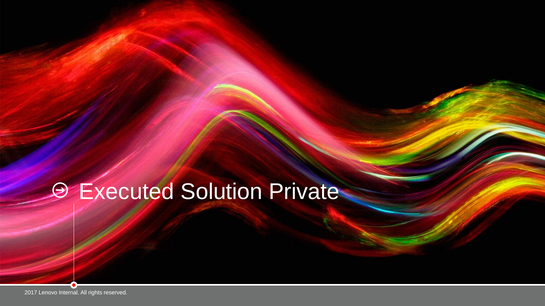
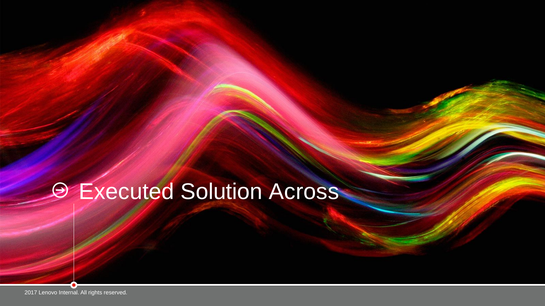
Private: Private -> Across (304, 192)
